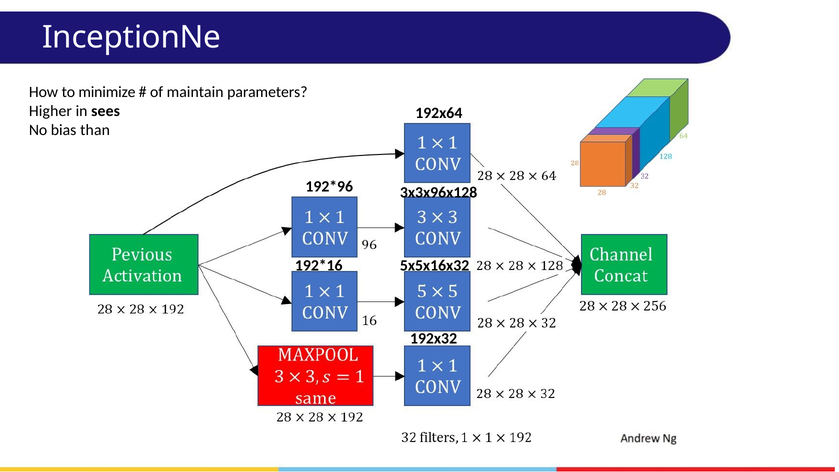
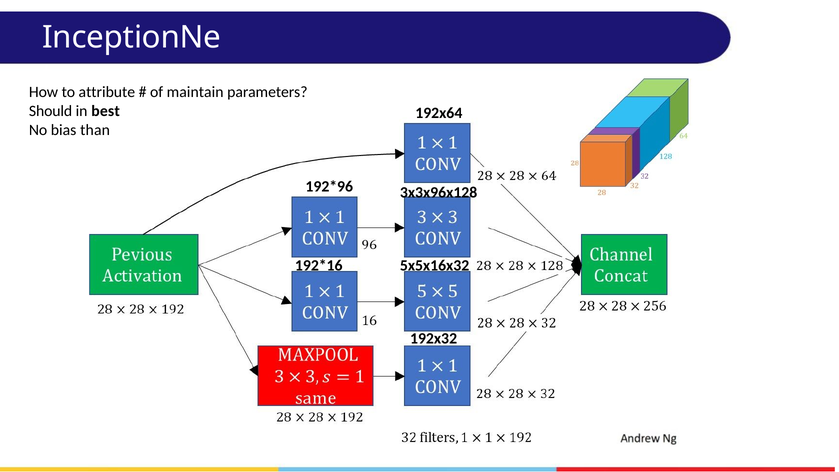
minimize: minimize -> attribute (107, 92)
Higher: Higher -> Should (51, 111)
sees: sees -> best (106, 111)
